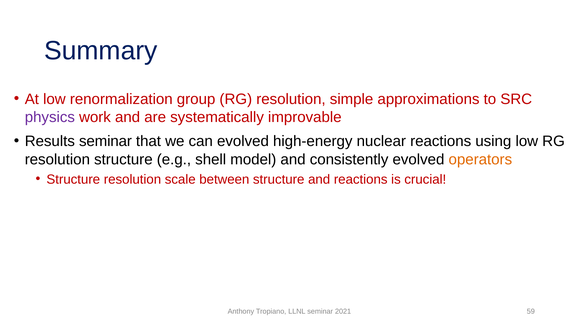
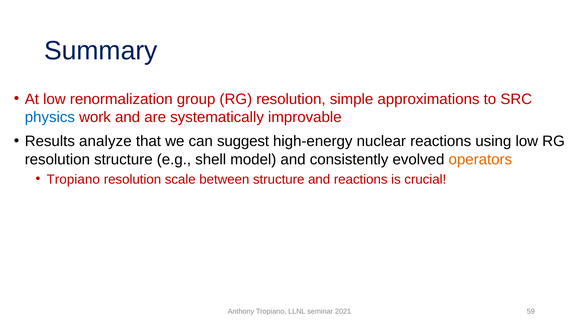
physics colour: purple -> blue (50, 117)
Results seminar: seminar -> analyze (105, 141)
can evolved: evolved -> suggest (243, 141)
Structure: Structure -> Tropiano (73, 179)
